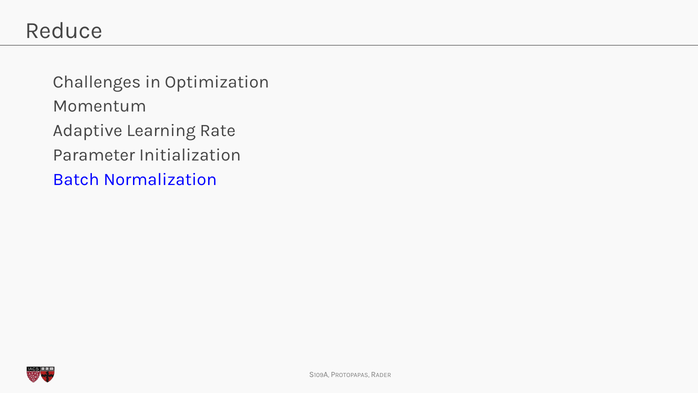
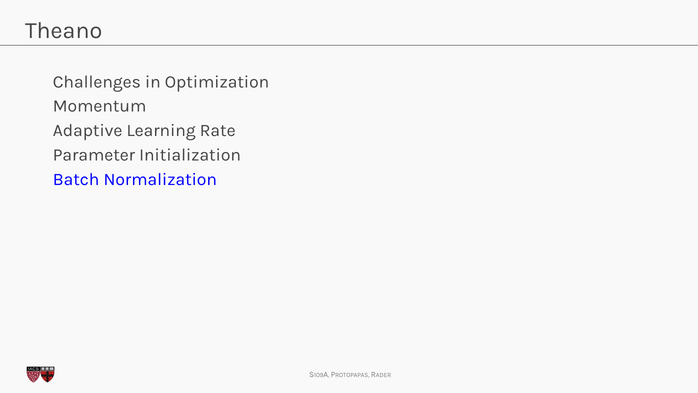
Reduce: Reduce -> Theano (64, 31)
